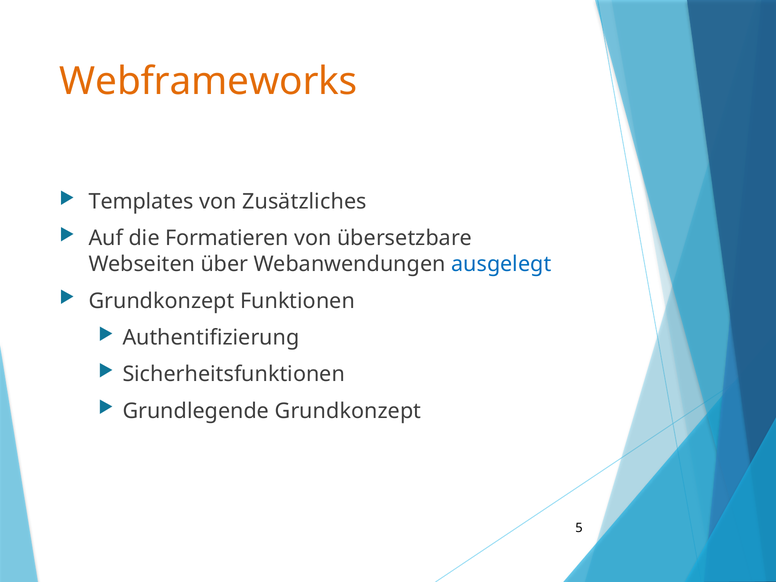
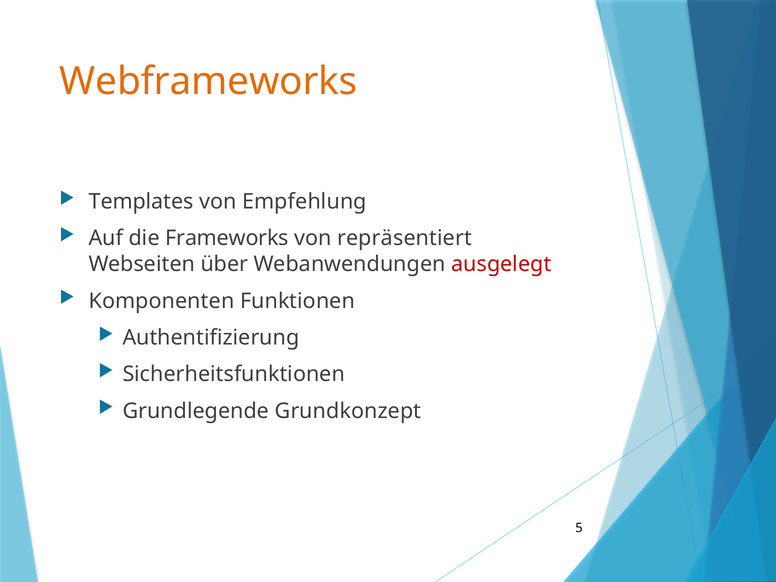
Zusätzliches: Zusätzliches -> Empfehlung (304, 202)
Formatieren: Formatieren -> Frameworks (227, 238)
übersetzbare: übersetzbare -> repräsentiert (405, 238)
ausgelegt colour: blue -> red (501, 264)
Grundkonzept: Grundkonzept -> Komponenten (161, 301)
